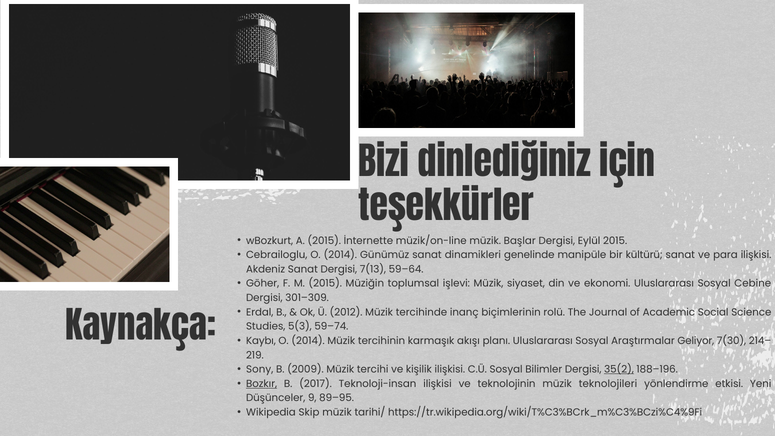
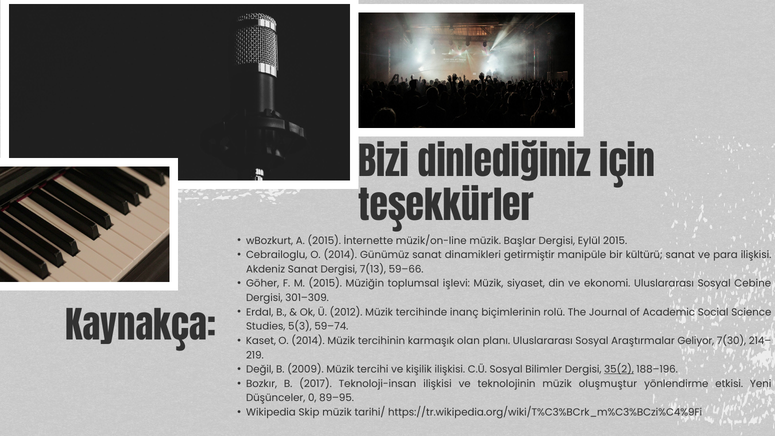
genelinde: genelinde -> getirmiştir (529, 255)
59–64: 59–64 -> 59–66 (406, 269)
Kaybı: Kaybı -> Kaset (261, 341)
akışı: akışı -> olan (468, 341)
Sony: Sony -> Değil (260, 369)
Bozkır underline: present -> none (262, 384)
teknolojileri: teknolojileri -> oluşmuştur (608, 384)
9: 9 -> 0 (312, 398)
